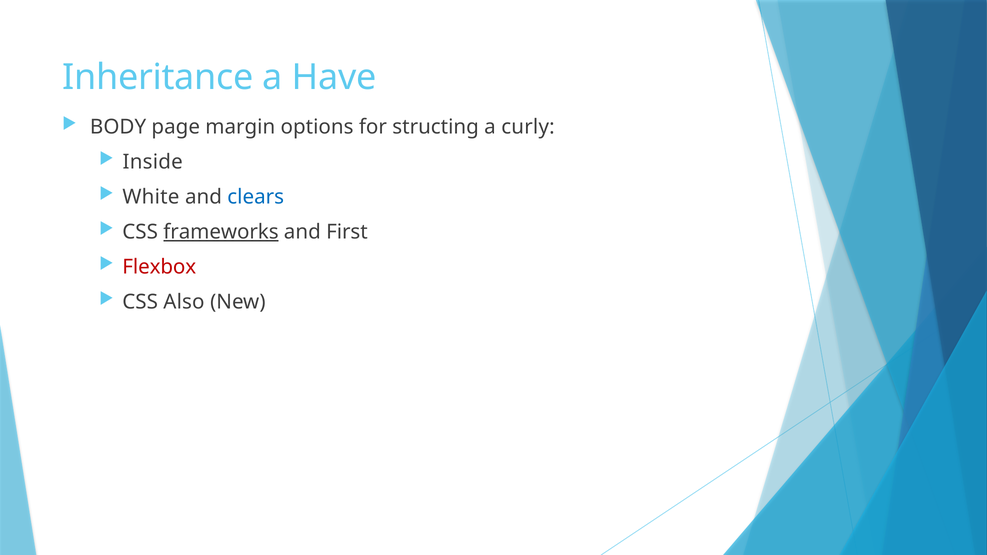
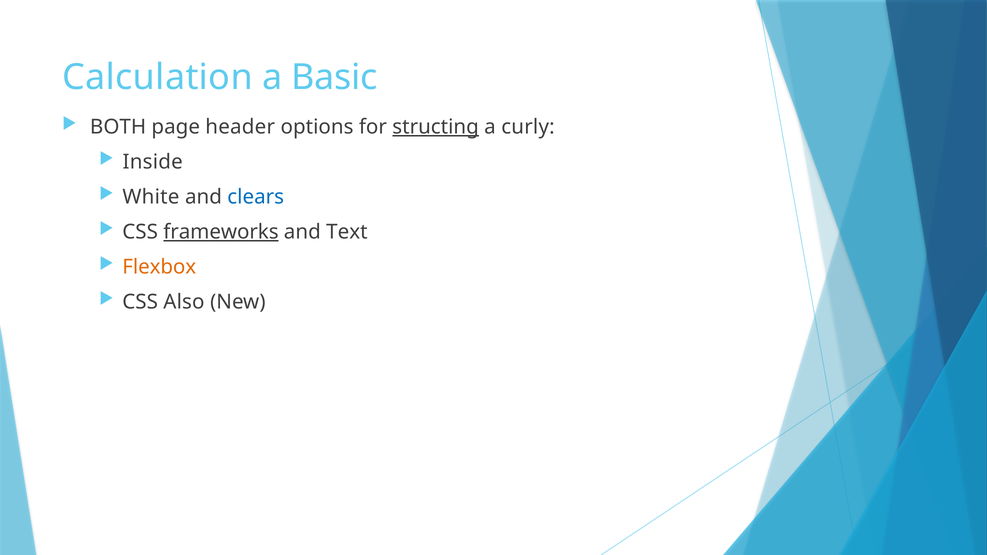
Inheritance: Inheritance -> Calculation (158, 77)
Have: Have -> Basic (334, 77)
BODY: BODY -> BOTH (118, 127)
margin: margin -> header (240, 127)
structing underline: none -> present (436, 127)
First: First -> Text (347, 232)
Flexbox colour: red -> orange (159, 267)
